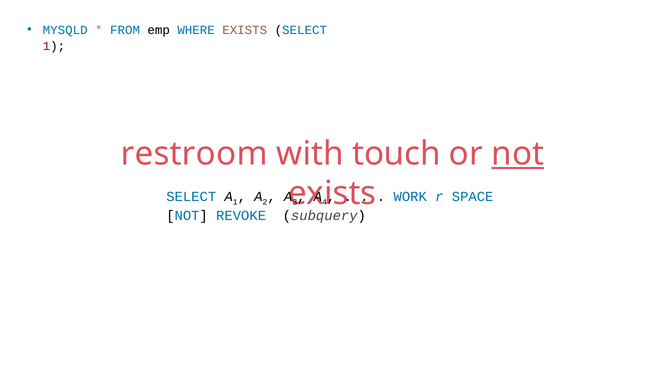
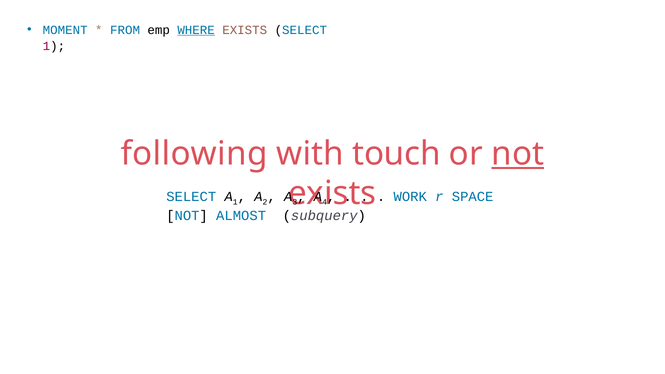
MYSQLD: MYSQLD -> MOMENT (65, 30)
WHERE underline: none -> present (196, 30)
restroom: restroom -> following (194, 154)
REVOKE: REVOKE -> ALMOST (241, 215)
